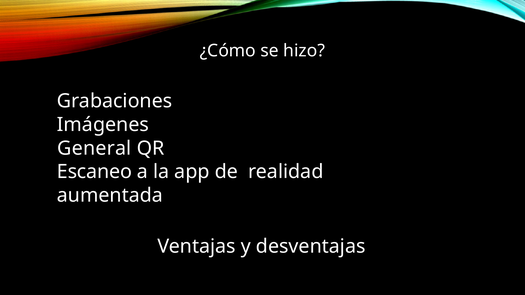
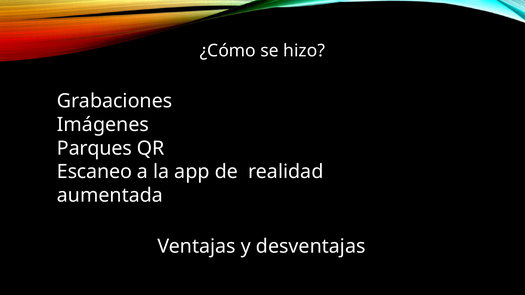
General: General -> Parques (94, 148)
